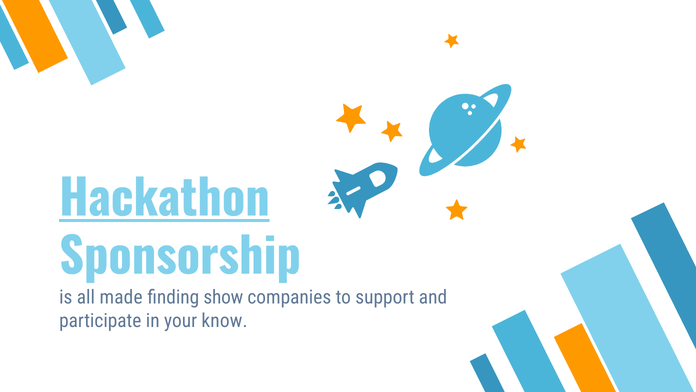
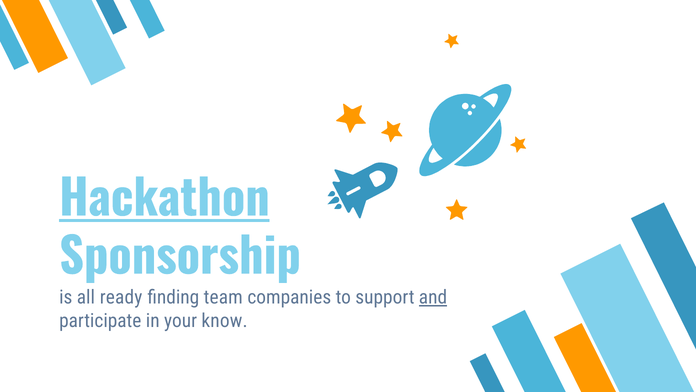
made: made -> ready (121, 297)
show: show -> team (223, 297)
and underline: none -> present (433, 297)
